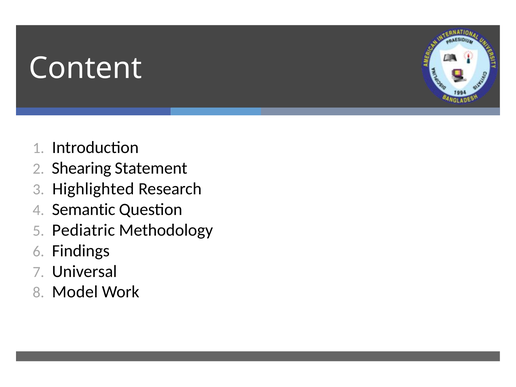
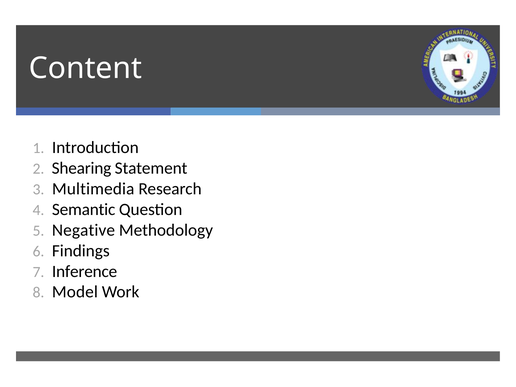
Highlighted: Highlighted -> Multimedia (93, 189)
Pediatric: Pediatric -> Negative (83, 230)
Universal: Universal -> Inference (85, 271)
